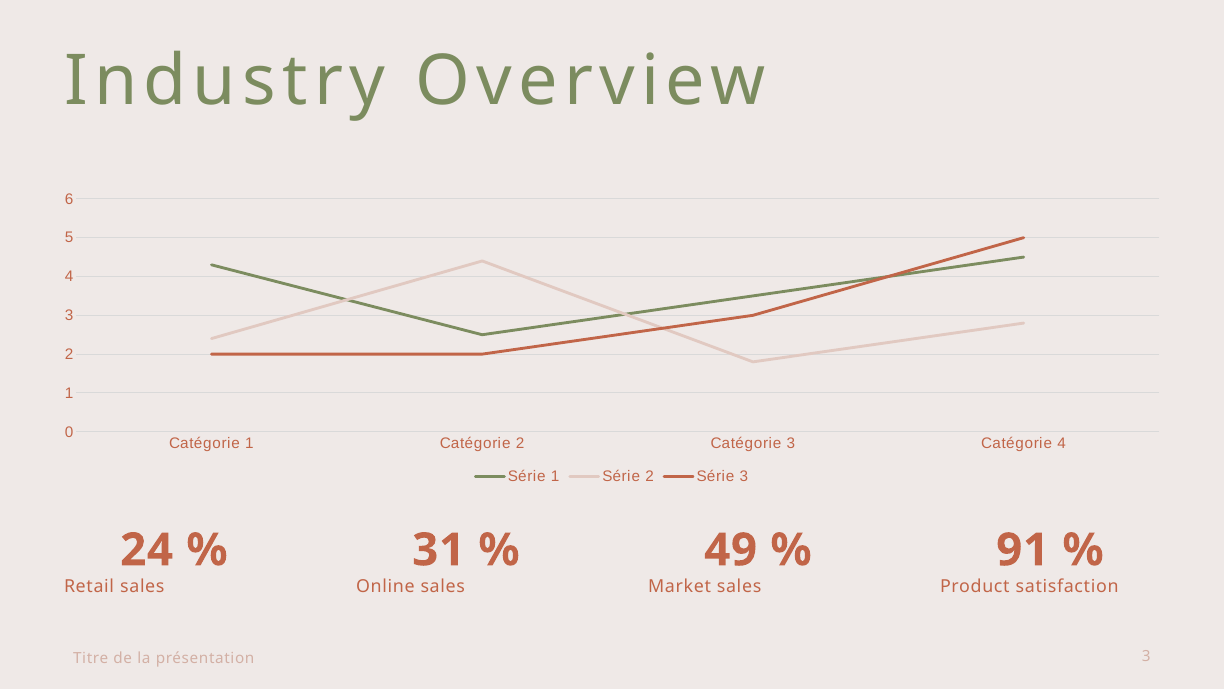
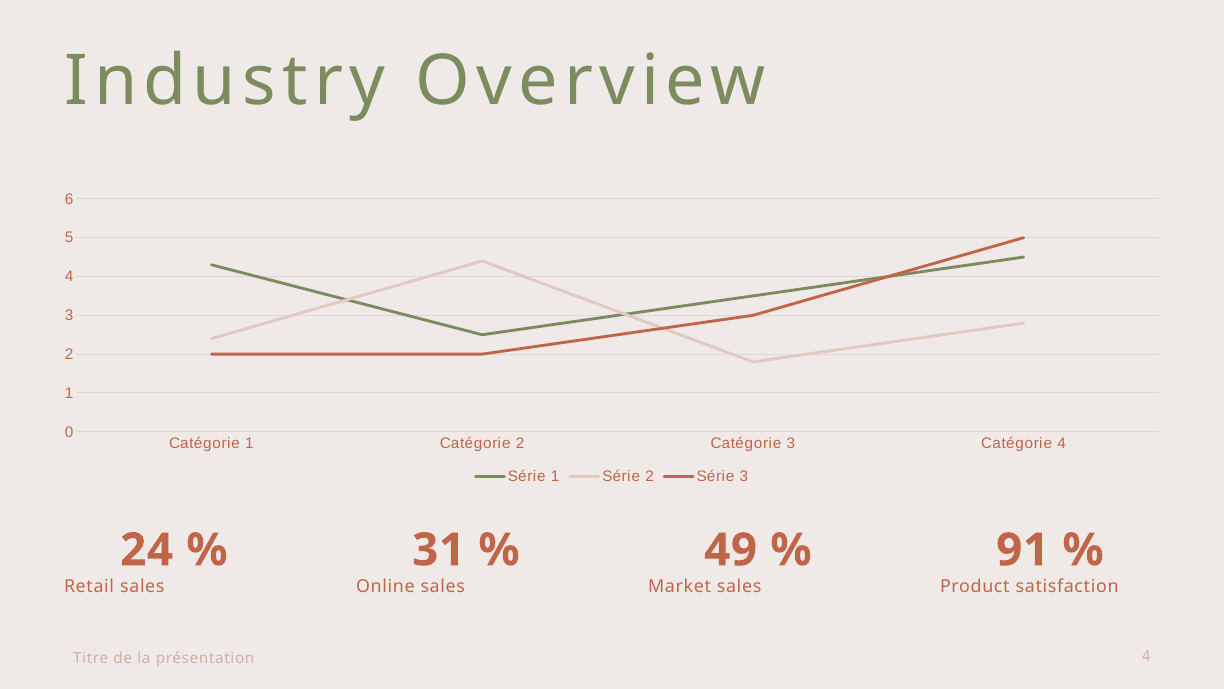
présentation 3: 3 -> 4 (1146, 656)
